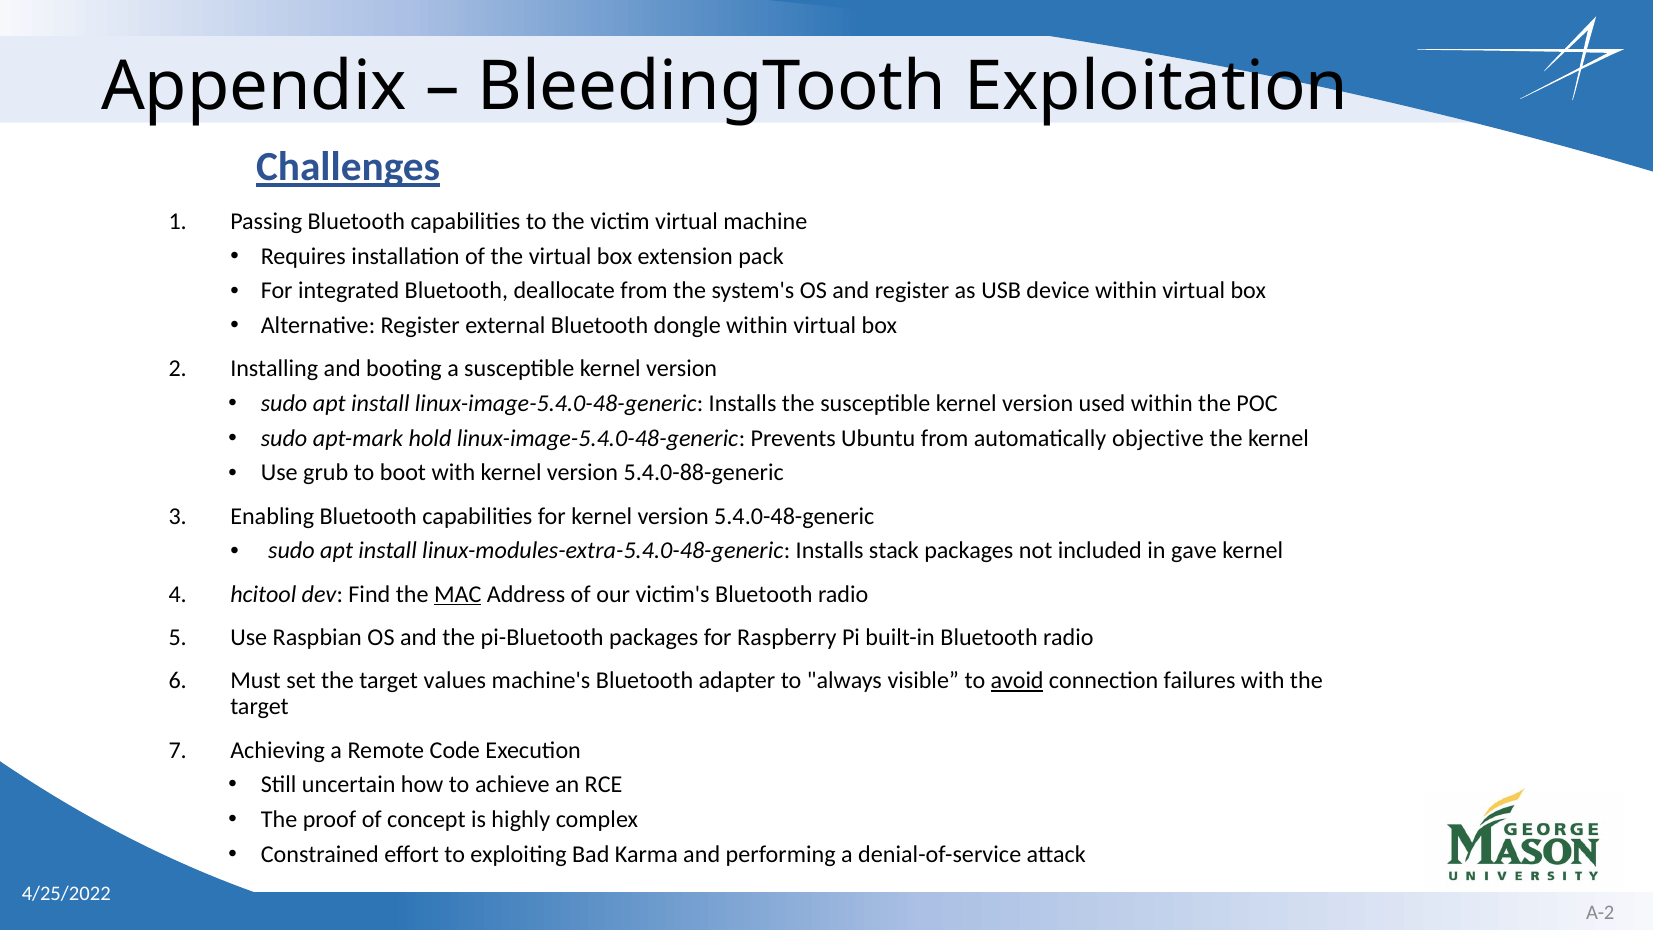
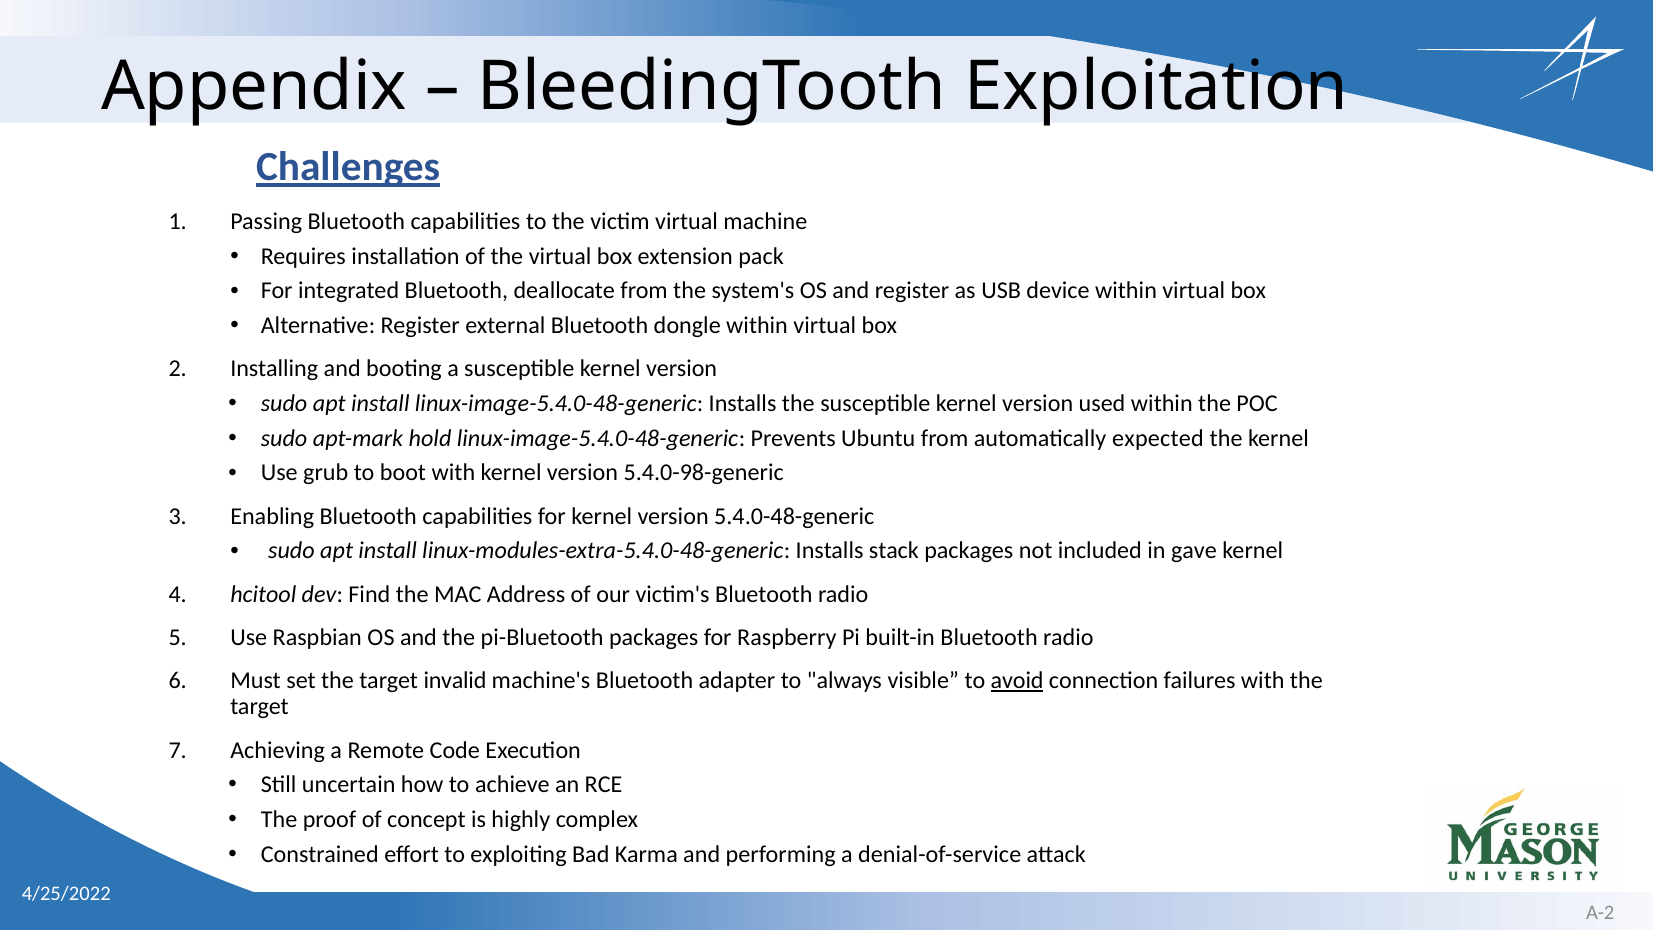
objective: objective -> expected (1158, 438)
5.4.0-88-generic: 5.4.0-88-generic -> 5.4.0-98-generic (704, 473)
MAC underline: present -> none (458, 594)
values: values -> invalid (455, 681)
